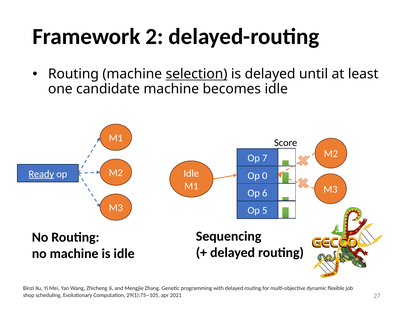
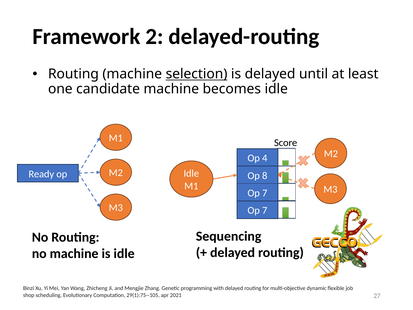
7: 7 -> 4 (265, 158)
Ready underline: present -> none (41, 174)
0: 0 -> 8 (265, 176)
6: 6 -> 7 (265, 193)
5: 5 -> 7 (265, 210)
